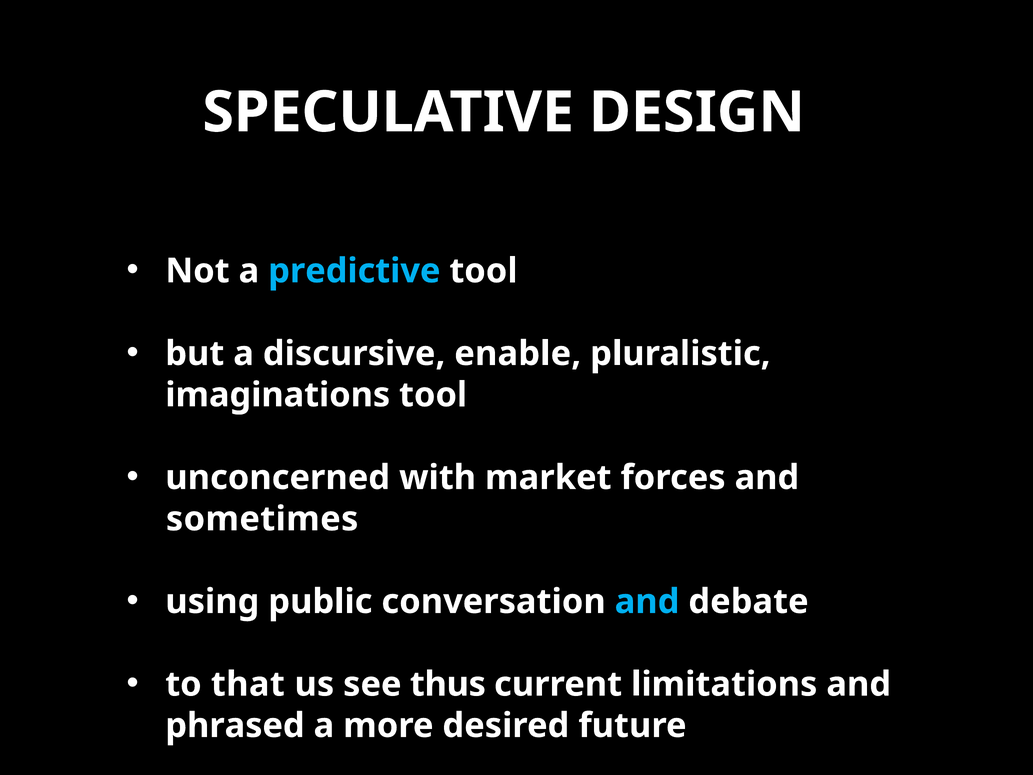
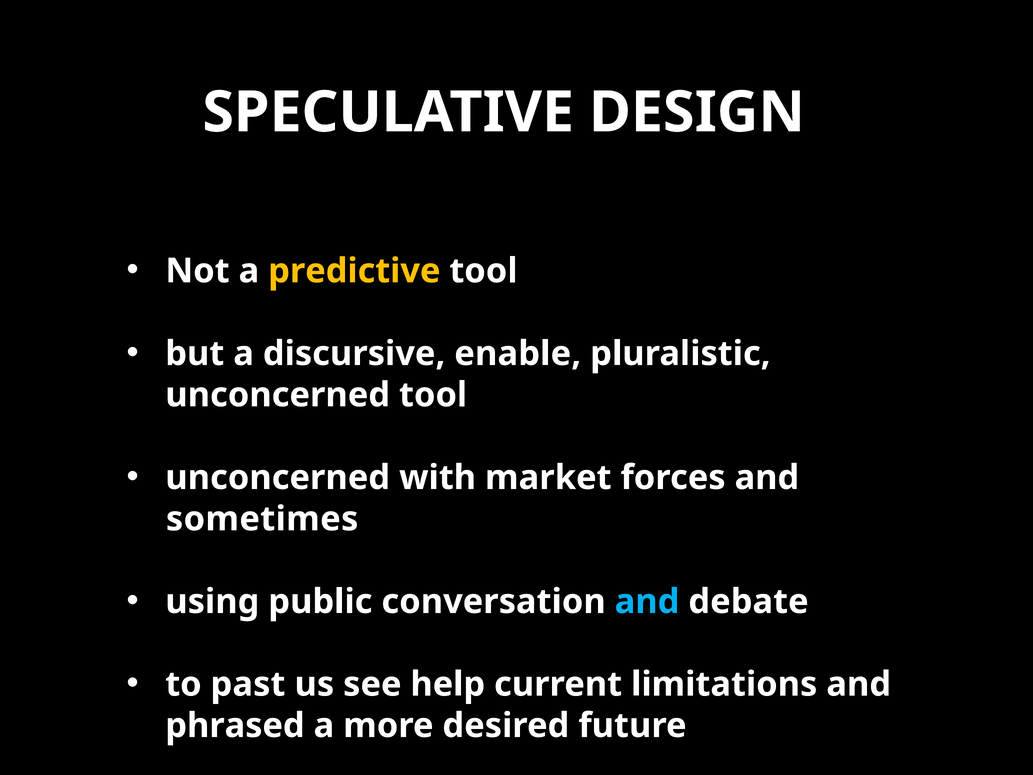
predictive colour: light blue -> yellow (354, 271)
imaginations: imaginations -> unconcerned (278, 395)
that: that -> past (248, 684)
thus: thus -> help (448, 684)
